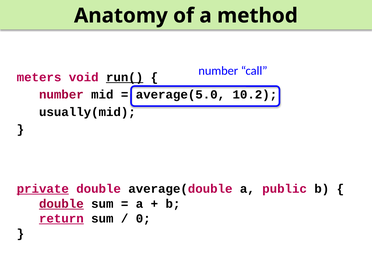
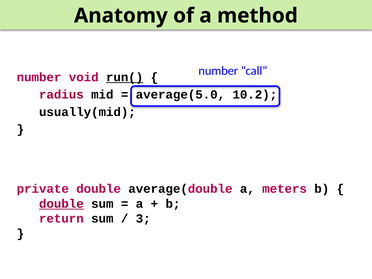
meters: meters -> number (39, 77)
number: number -> radius (61, 95)
private underline: present -> none (43, 189)
public: public -> meters (285, 189)
return underline: present -> none (61, 219)
0: 0 -> 3 (143, 219)
